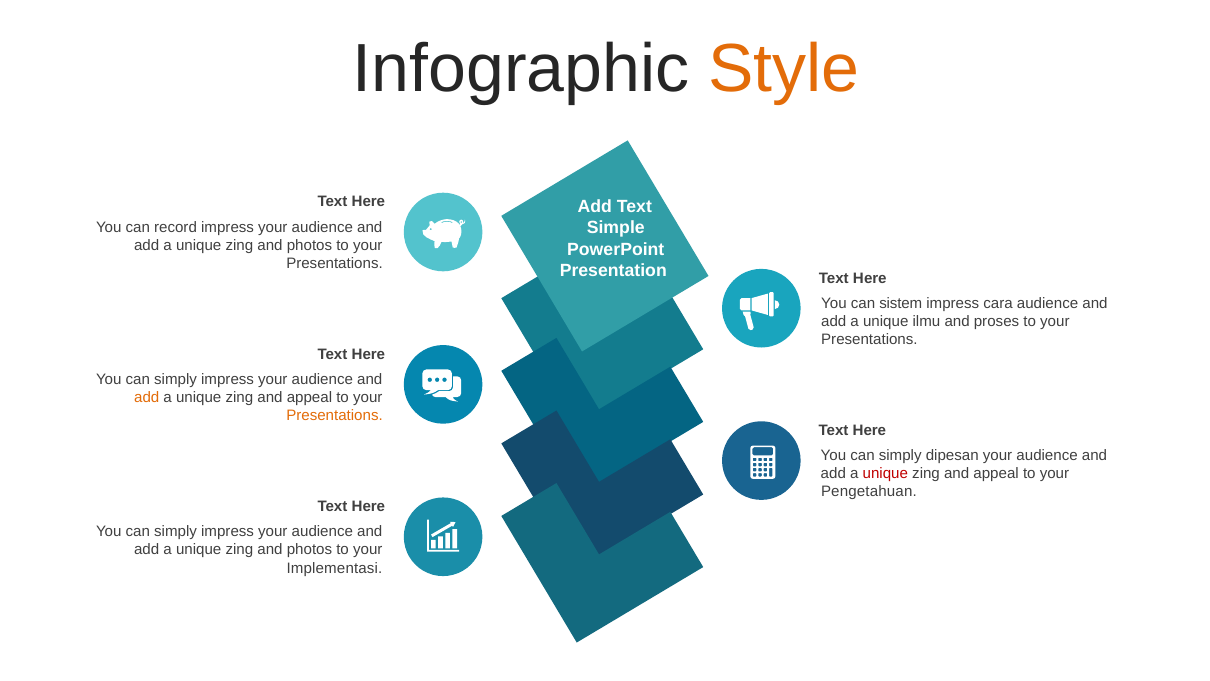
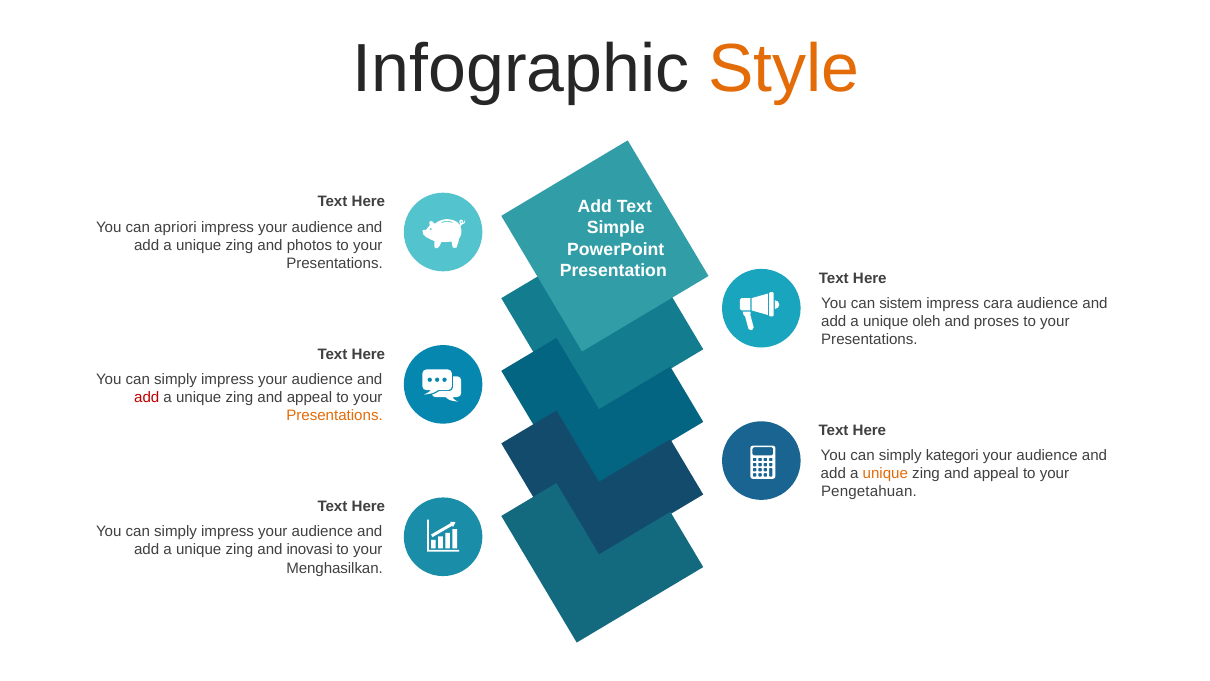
record: record -> apriori (175, 227)
ilmu: ilmu -> oleh (927, 321)
add colour: orange -> red (147, 397)
dipesan: dipesan -> kategori (952, 455)
unique colour: red -> orange (885, 474)
photos: photos -> inovasi (310, 550)
Implementasi: Implementasi -> Menghasilkan (335, 568)
